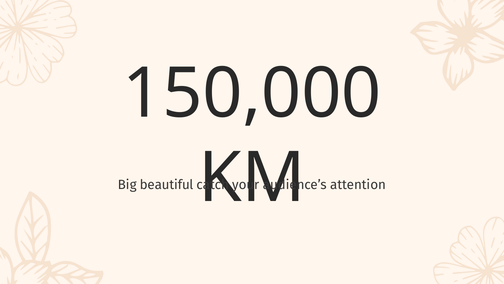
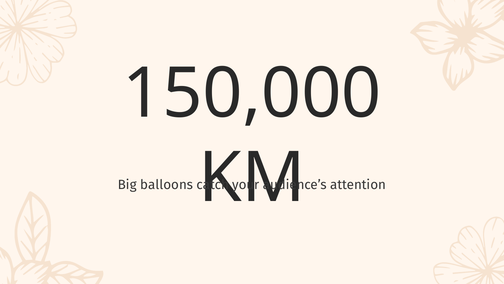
beautiful: beautiful -> balloons (167, 184)
